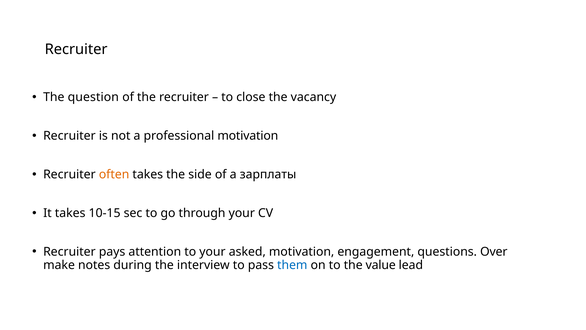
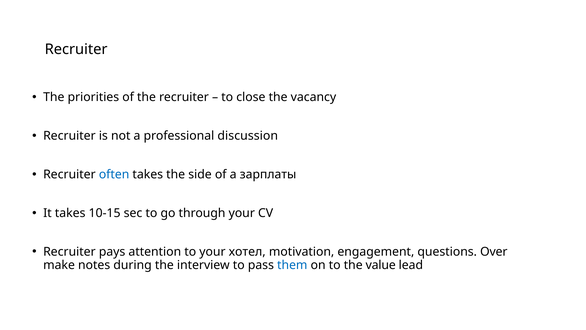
question: question -> priorities (93, 97)
professional motivation: motivation -> discussion (248, 136)
often colour: orange -> blue (114, 174)
asked: asked -> хотел (247, 251)
